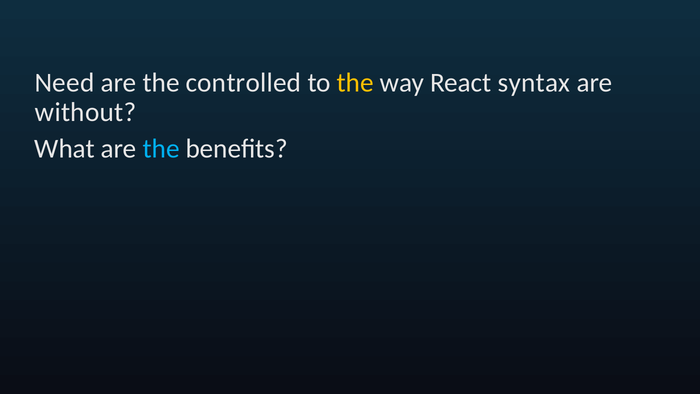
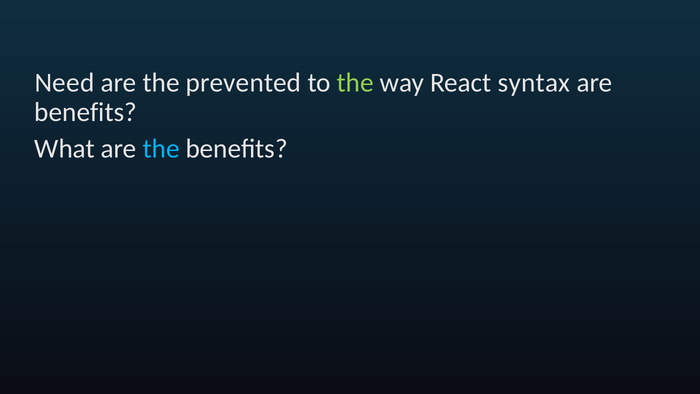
controlled: controlled -> prevented (243, 83)
the colour: yellow -> light green (355, 83)
without: without -> benefits (86, 112)
